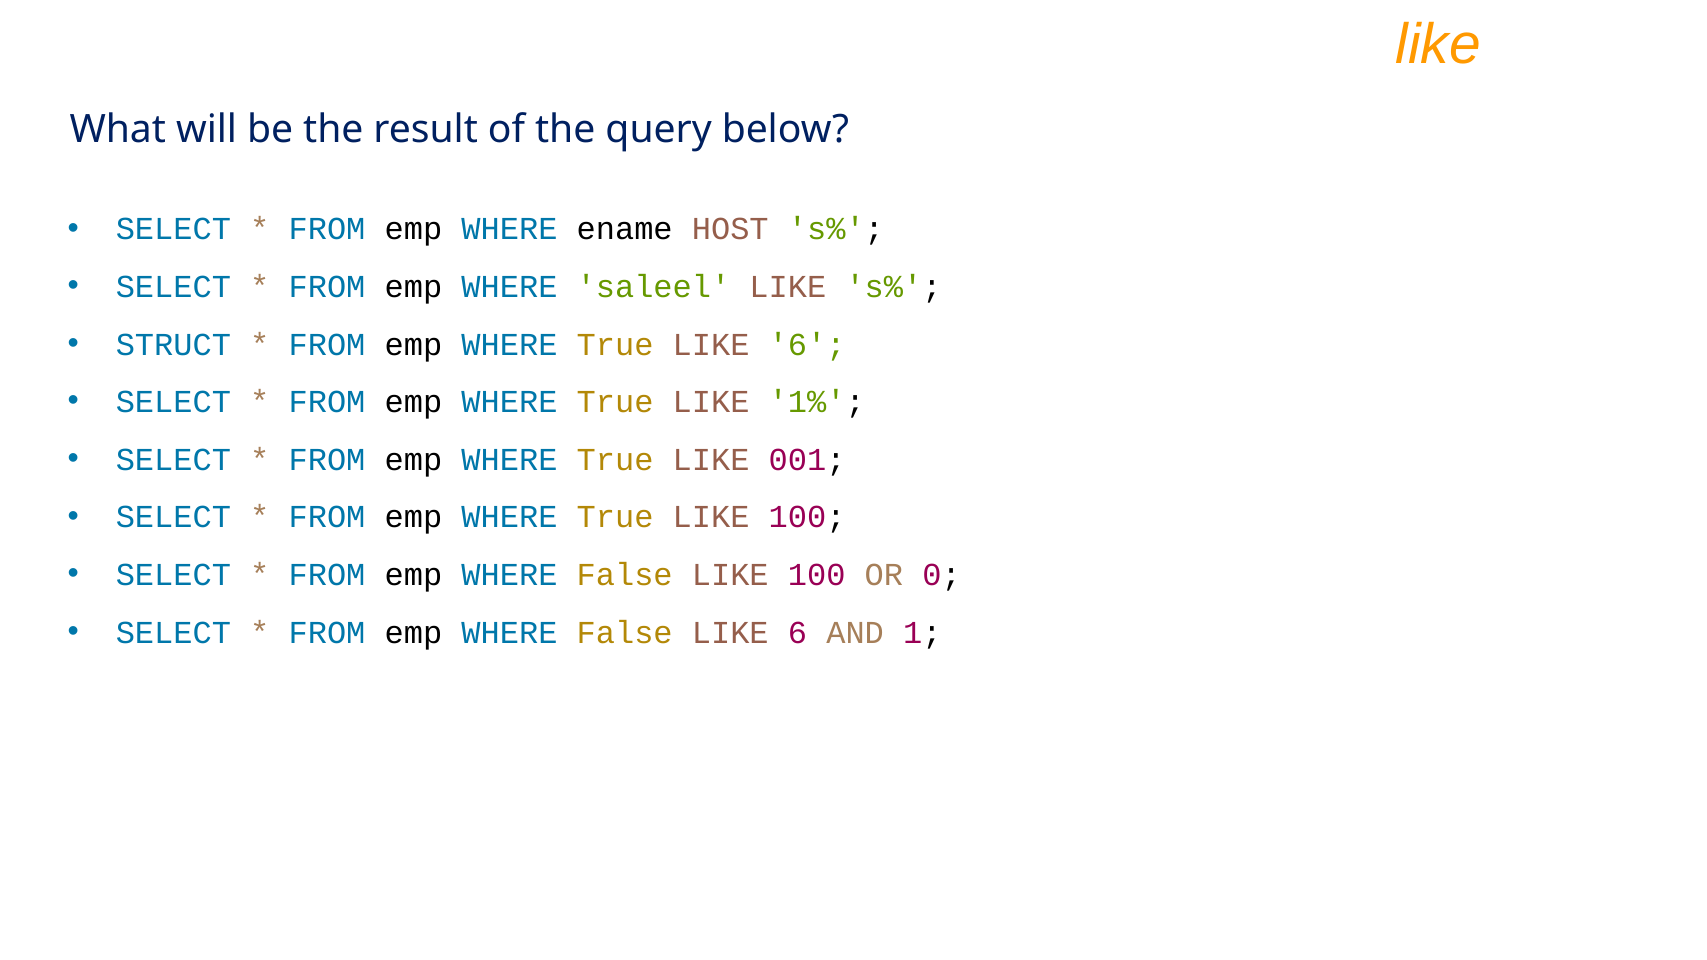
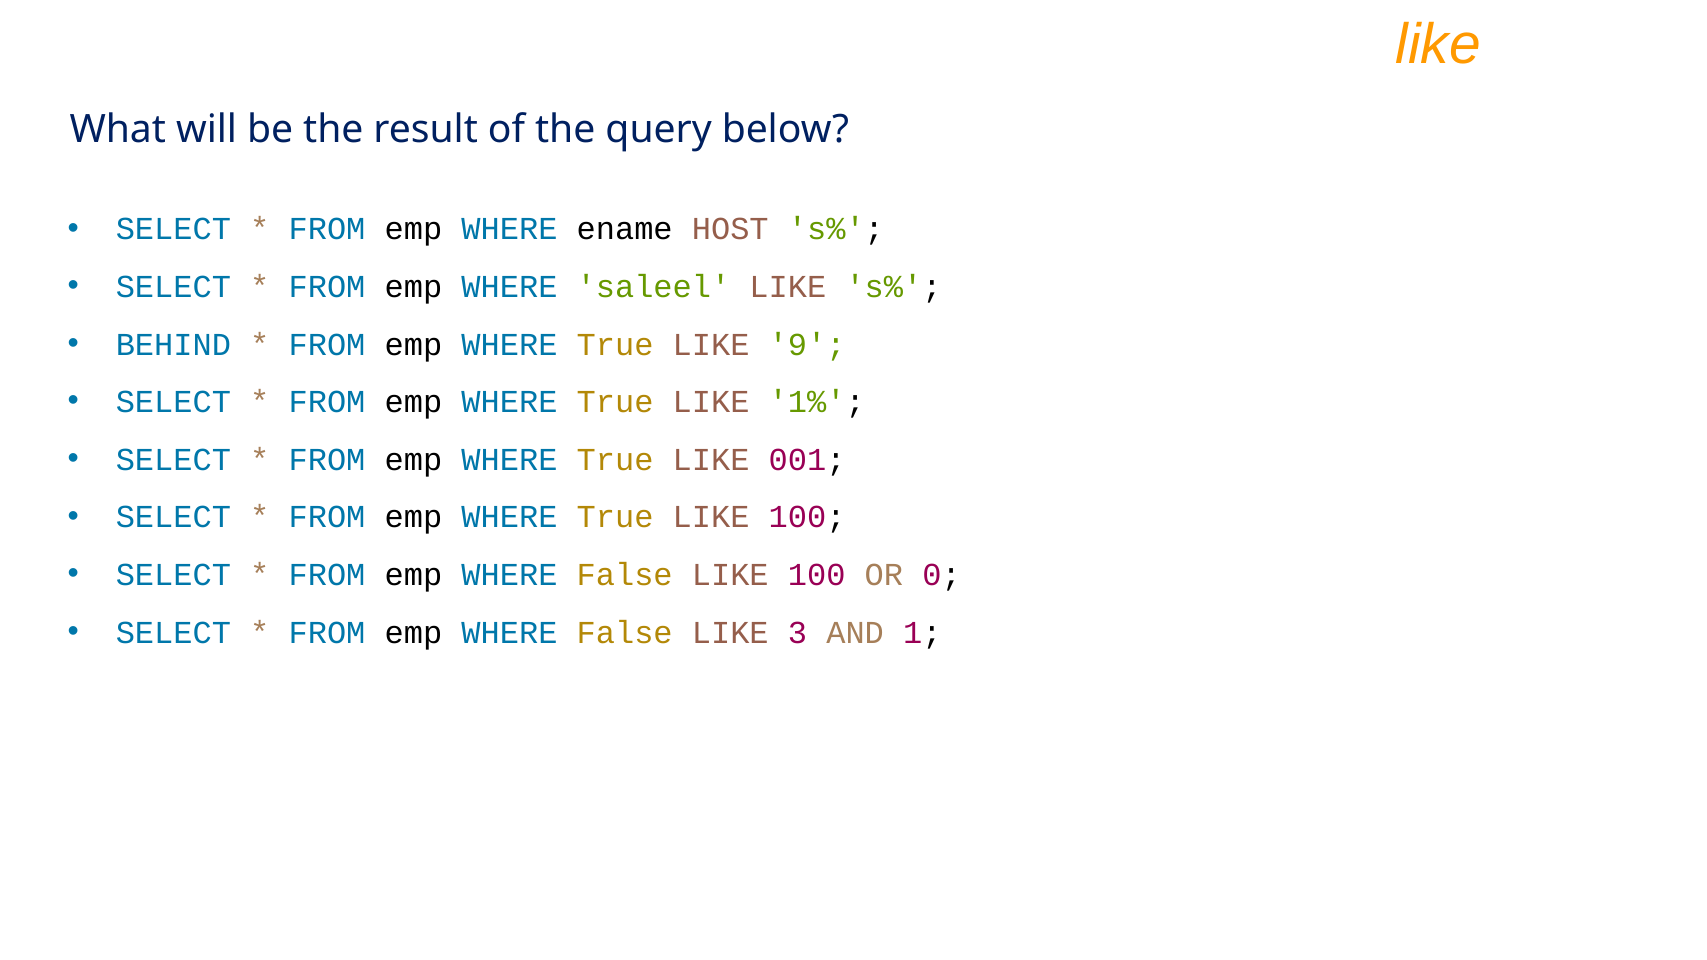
STRUCT: STRUCT -> BEHIND (173, 345)
True LIKE 6: 6 -> 9 (807, 345)
False LIKE 6: 6 -> 3 (798, 633)
